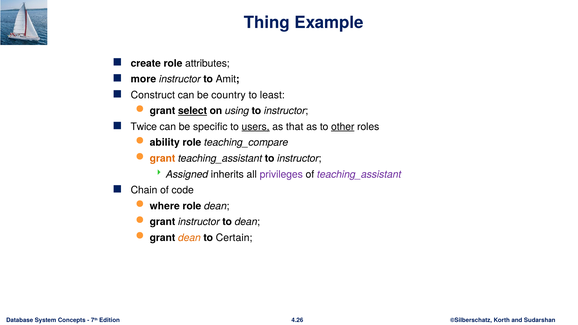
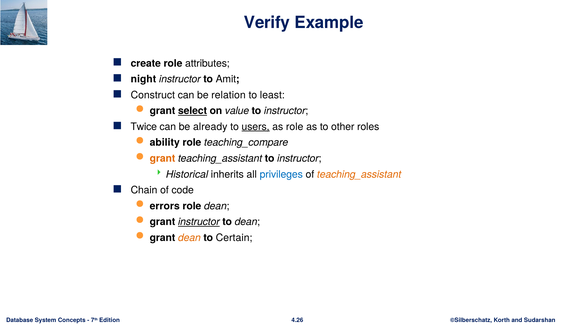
Thing: Thing -> Verify (267, 23)
more: more -> night (143, 79)
country: country -> relation (229, 95)
using: using -> value (237, 111)
specific: specific -> already (210, 127)
as that: that -> role (295, 127)
other underline: present -> none (343, 127)
Assigned: Assigned -> Historical (187, 174)
privileges colour: purple -> blue (281, 174)
teaching_assistant colour: purple -> orange (359, 174)
where: where -> errors (165, 206)
instructor underline: none -> present (199, 222)
